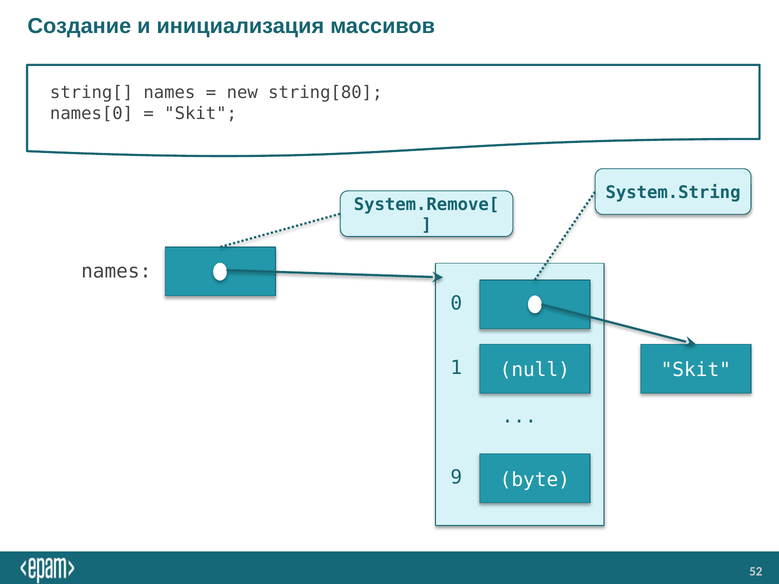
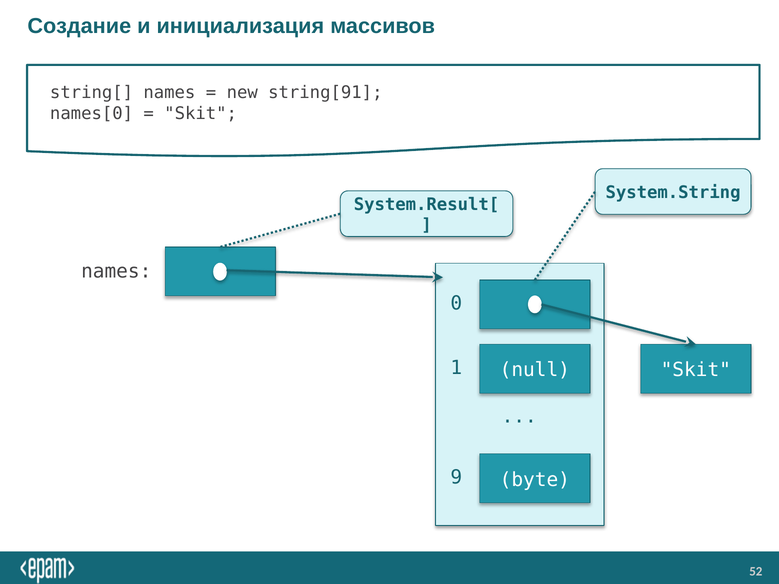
string[80: string[80 -> string[91 (325, 93)
System.Remove[: System.Remove[ -> System.Result[ (426, 205)
